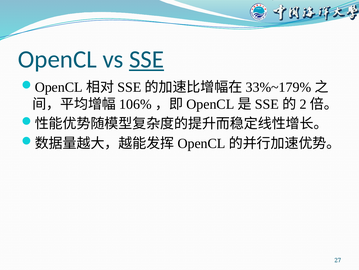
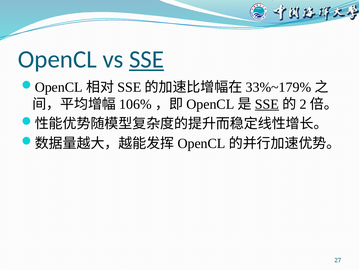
SSE underline: none -> present (267, 104)
